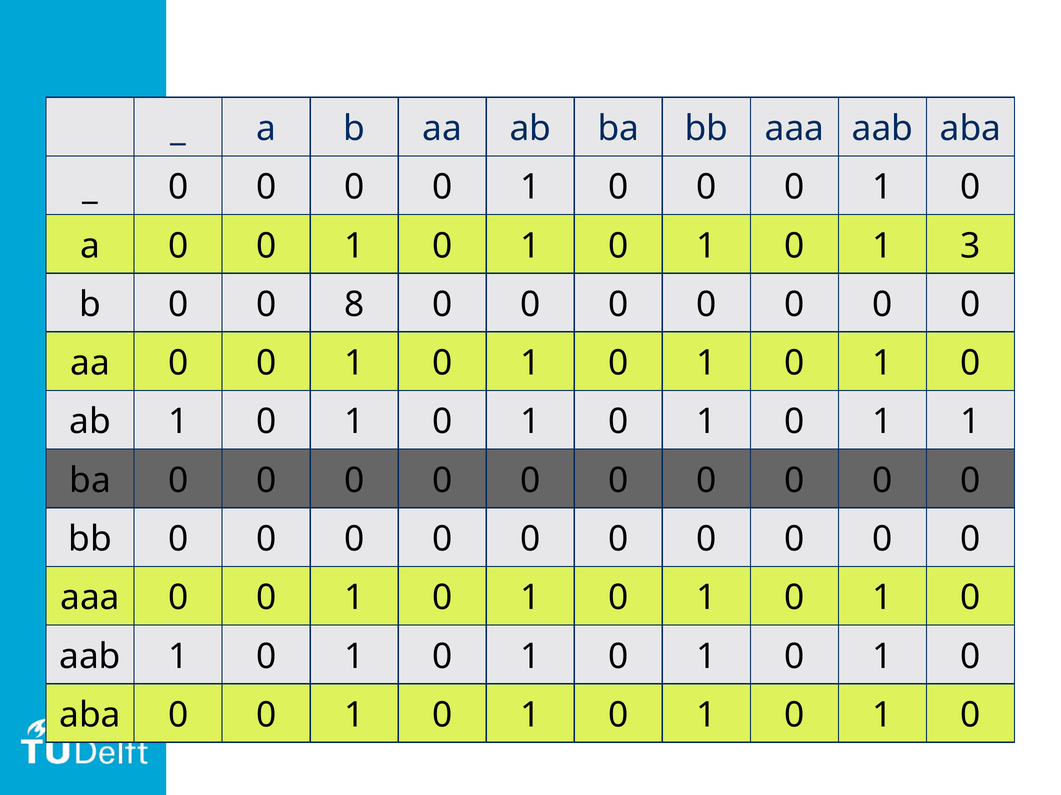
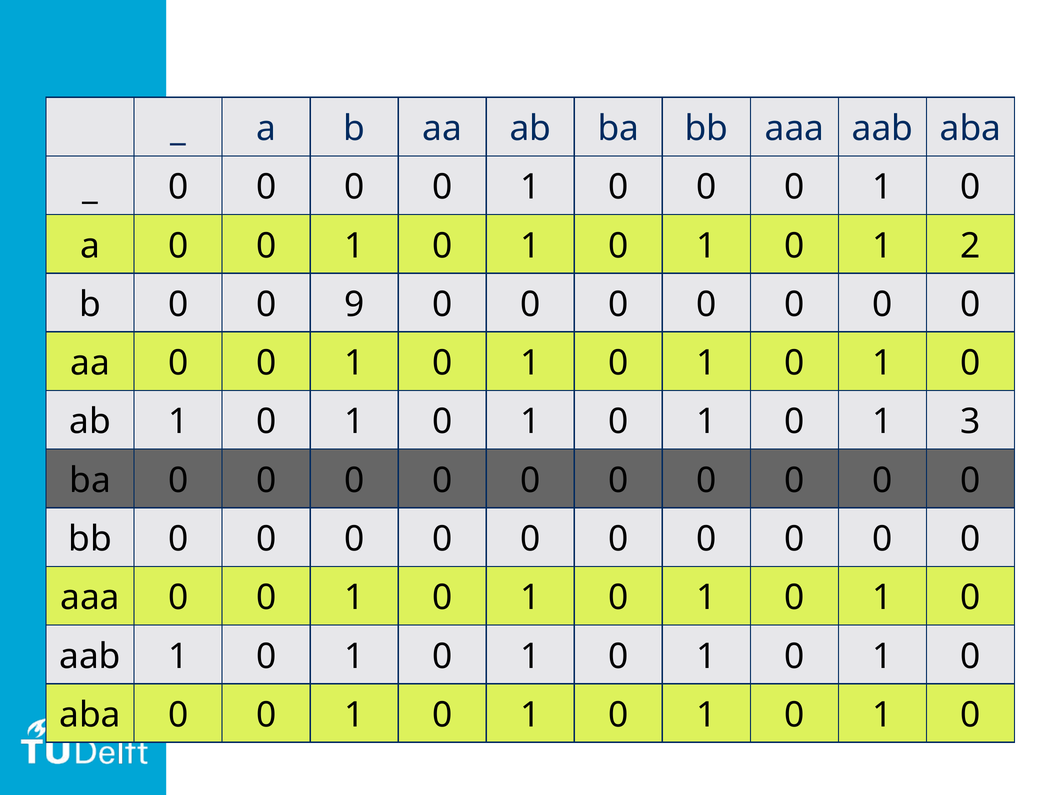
3: 3 -> 2 (971, 246)
8: 8 -> 9 (354, 305)
1 1: 1 -> 3 (971, 422)
